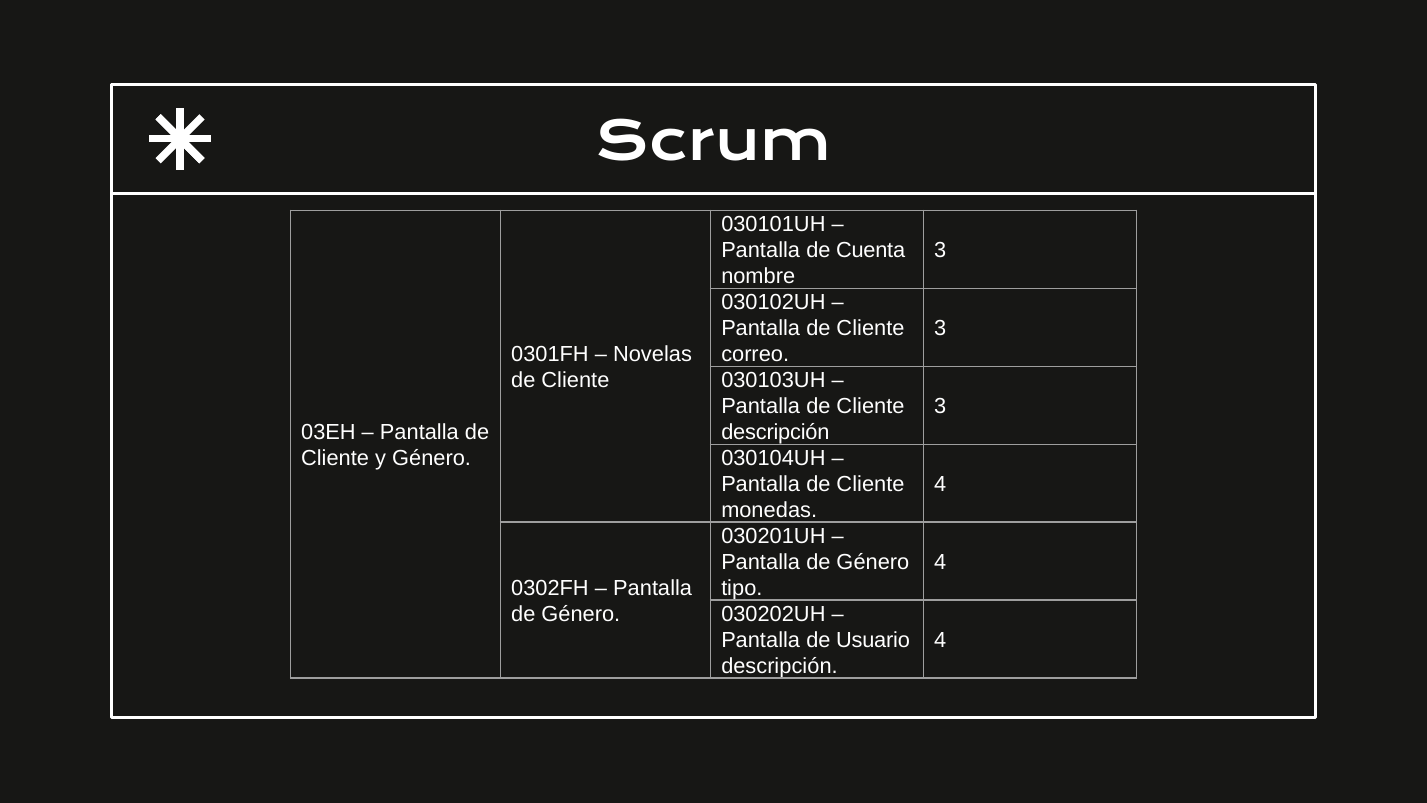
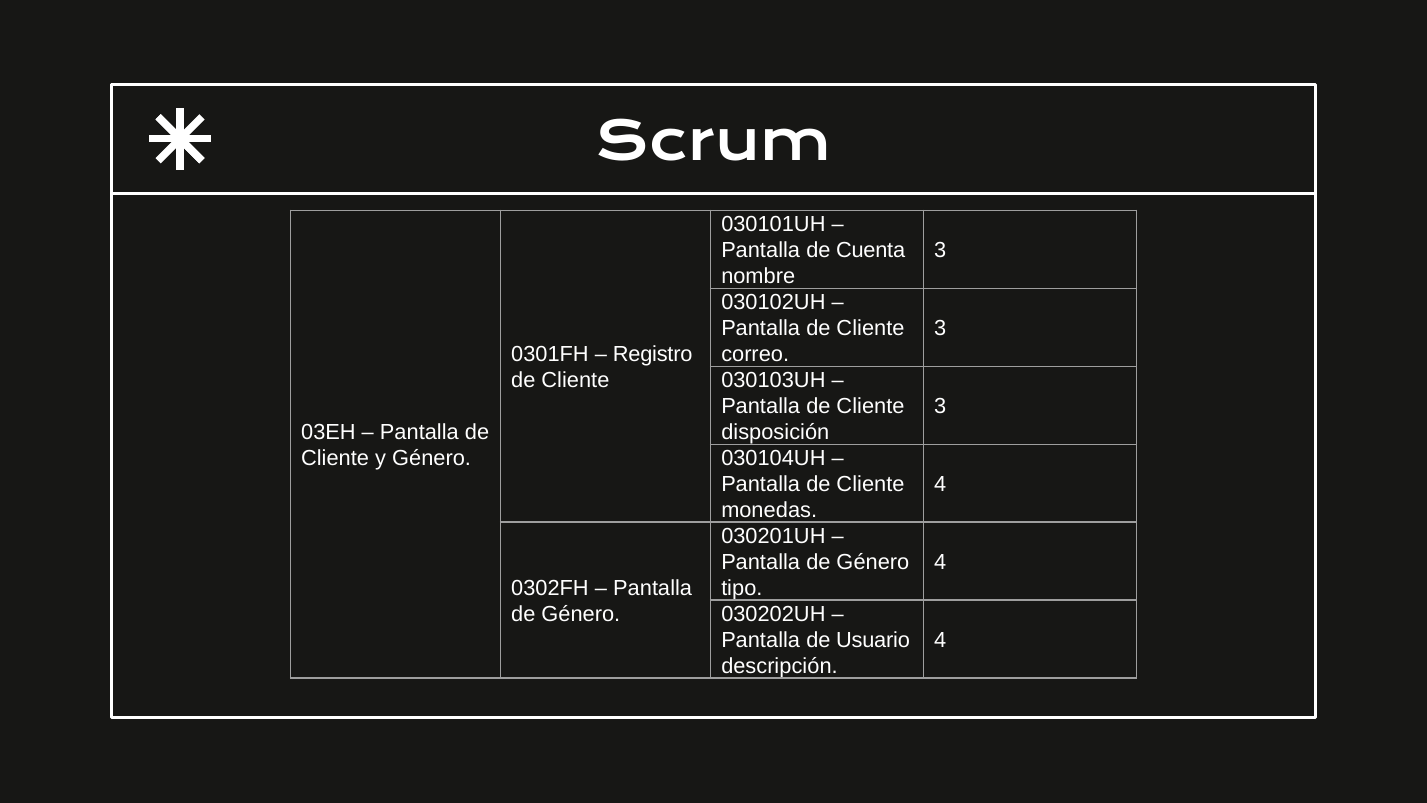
Novelas: Novelas -> Registro (653, 354)
descripción: descripción -> disposición (775, 432)
